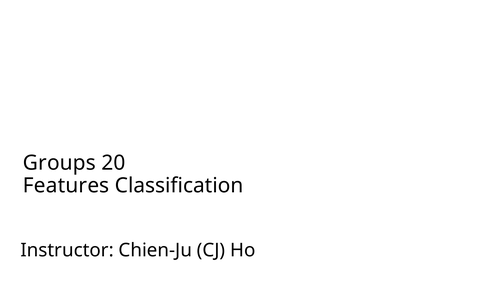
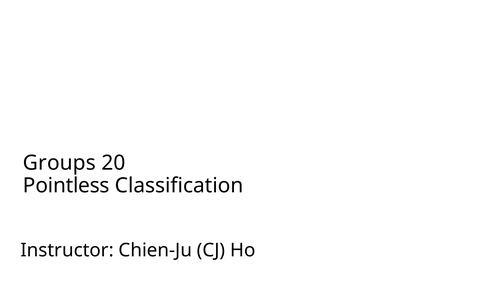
Features: Features -> Pointless (66, 185)
